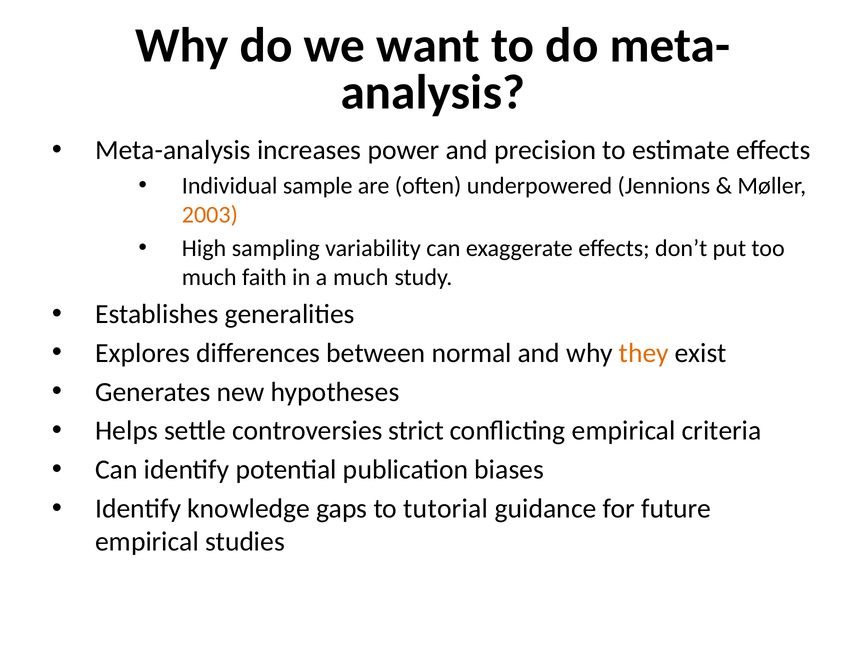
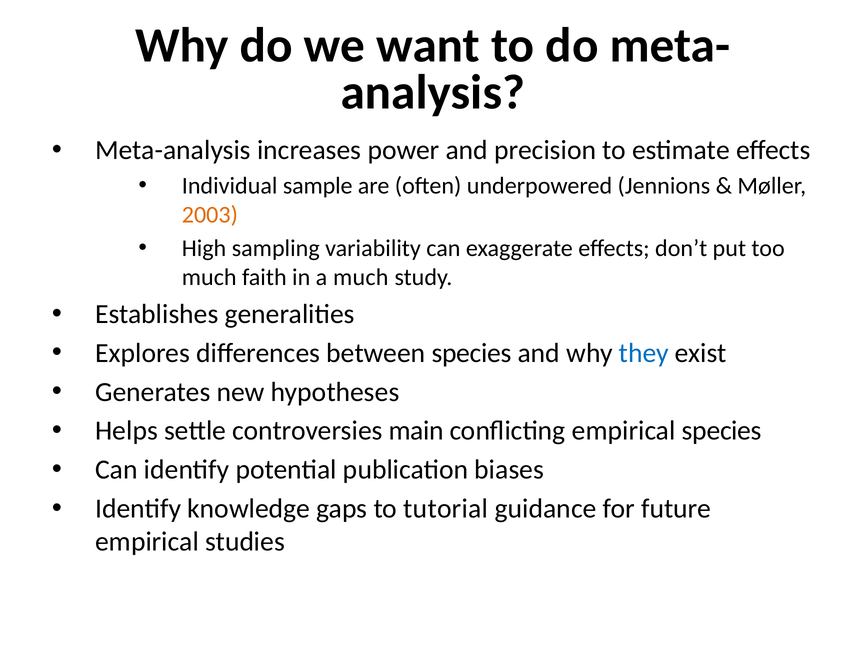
between normal: normal -> species (472, 353)
they colour: orange -> blue (644, 353)
strict: strict -> main (416, 431)
empirical criteria: criteria -> species (722, 431)
